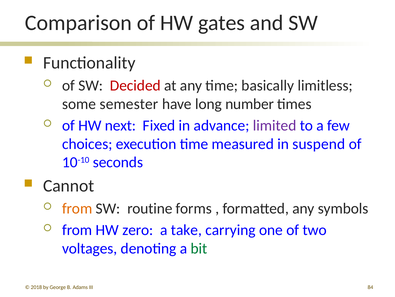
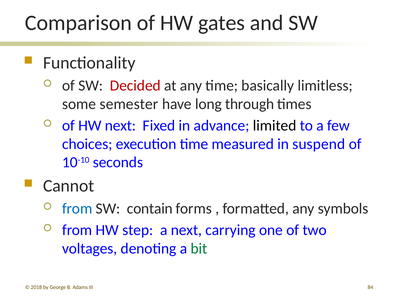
number: number -> through (250, 104)
limited colour: purple -> black (275, 125)
from colour: orange -> blue (77, 208)
routine: routine -> contain (150, 208)
zero: zero -> step (138, 230)
a take: take -> next (186, 230)
